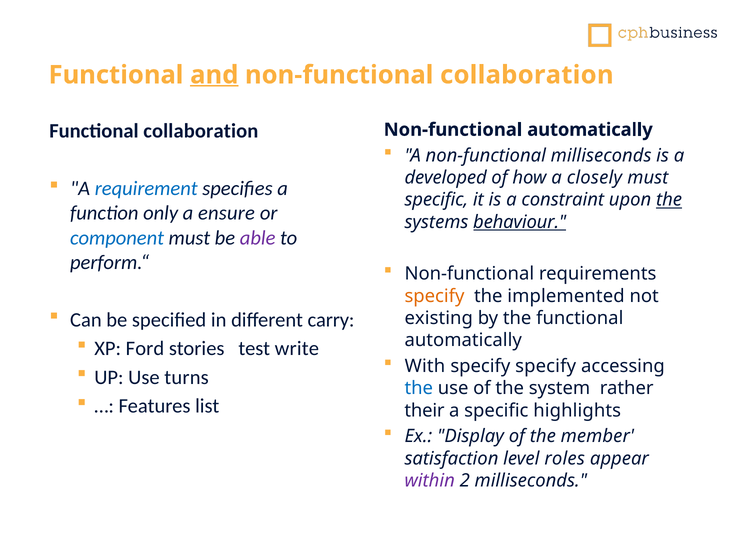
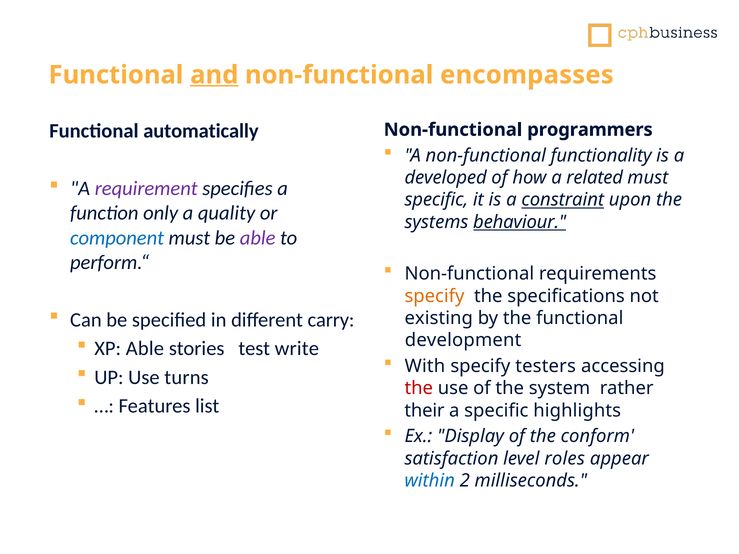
non-functional collaboration: collaboration -> encompasses (527, 75)
Functional collaboration: collaboration -> automatically (201, 131)
Non-functional automatically: automatically -> programmers (590, 130)
non-functional milliseconds: milliseconds -> functionality (601, 156)
closely: closely -> related (595, 178)
requirement colour: blue -> purple (146, 189)
constraint underline: none -> present (563, 200)
the underline: present -> none (669, 200)
ensure: ensure -> quality (227, 213)
implemented: implemented -> specifications (566, 296)
automatically: automatically -> development (463, 340)
XP Ford: Ford -> Able (145, 349)
specify specify: specify -> testers (546, 366)
the colour: blue -> red (419, 388)
member: member -> conform (597, 436)
within colour: purple -> blue (430, 481)
